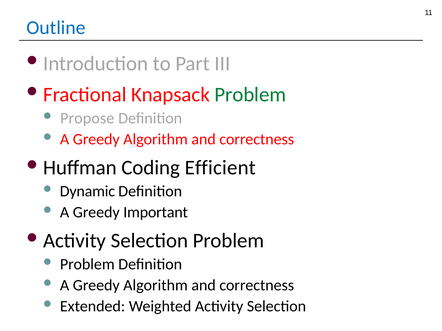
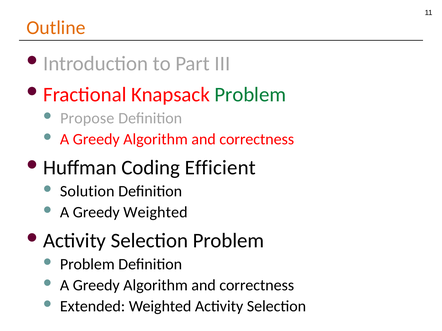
Outline colour: blue -> orange (56, 28)
Dynamic: Dynamic -> Solution (87, 192)
Greedy Important: Important -> Weighted (155, 213)
